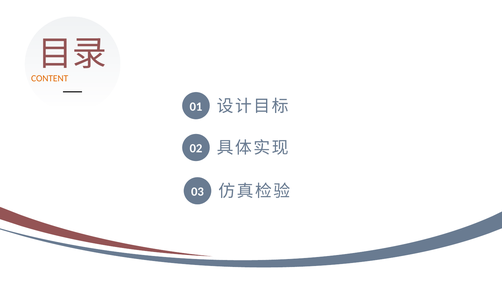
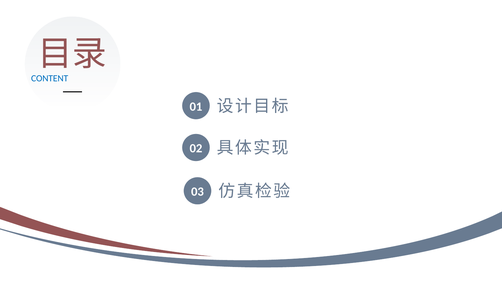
CONTENT colour: orange -> blue (50, 79)
